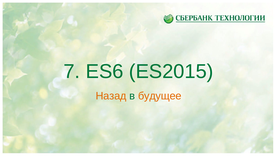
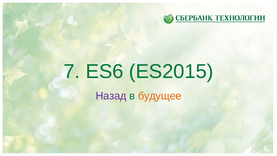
Назад colour: orange -> purple (111, 96)
